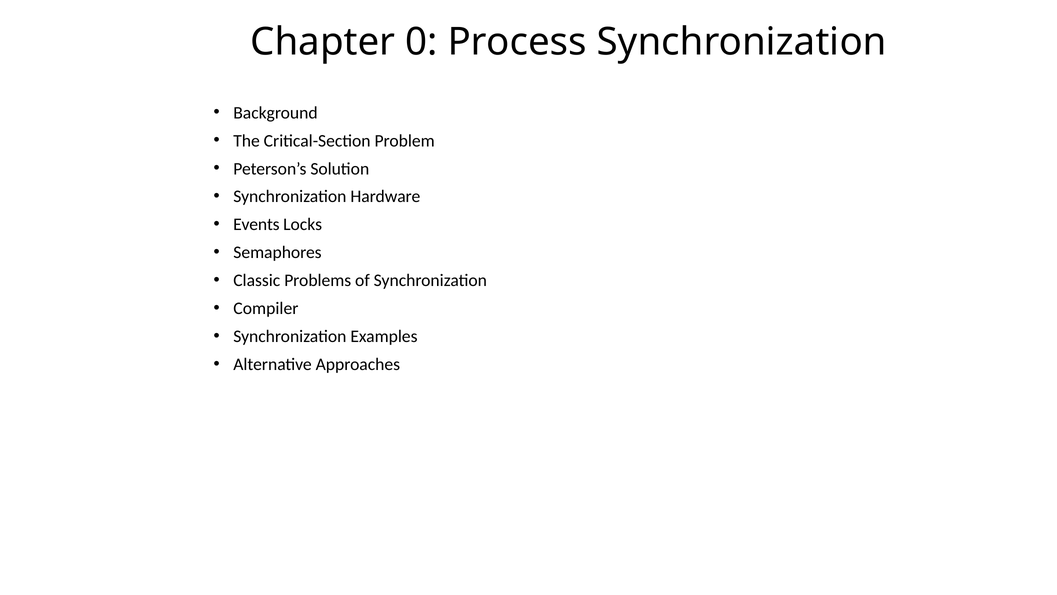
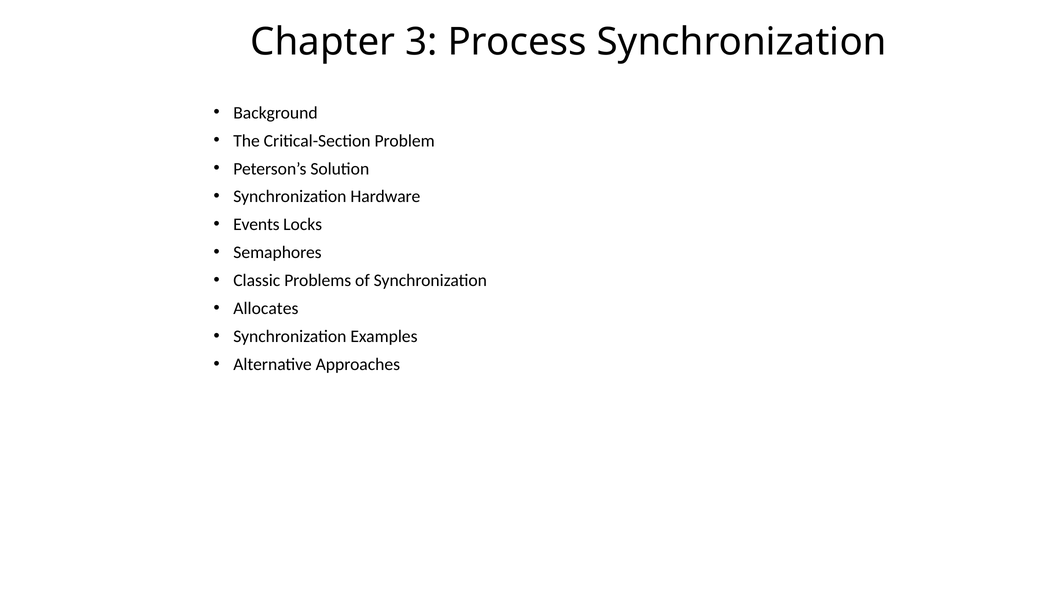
0: 0 -> 3 (422, 42)
Compiler: Compiler -> Allocates (266, 308)
